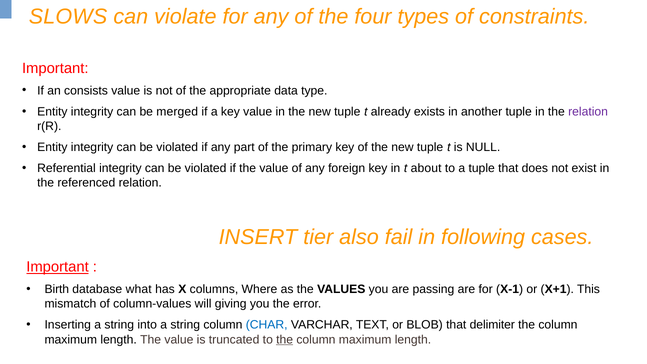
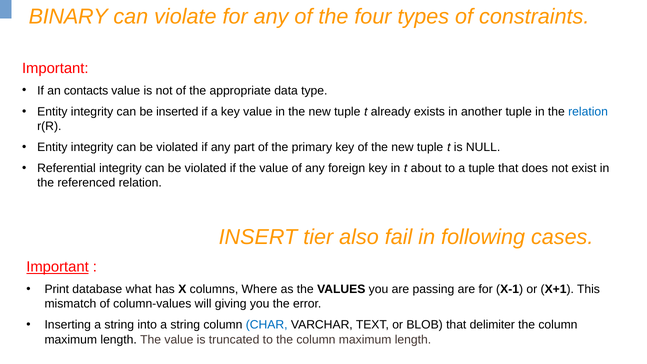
SLOWS: SLOWS -> BINARY (68, 17)
consists: consists -> contacts (86, 91)
merged: merged -> inserted (177, 112)
relation colour: purple -> blue (588, 112)
Birth: Birth -> Print (57, 289)
the underline: present -> none (285, 339)
